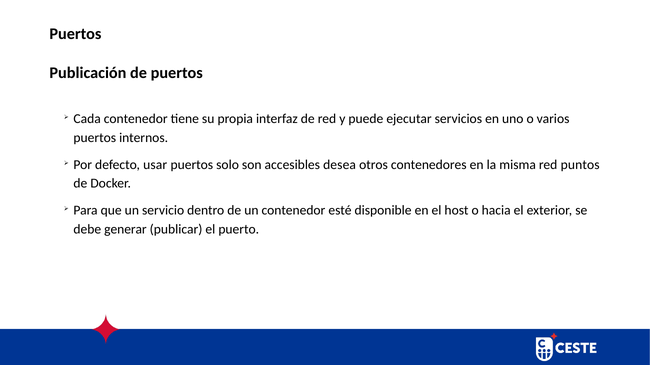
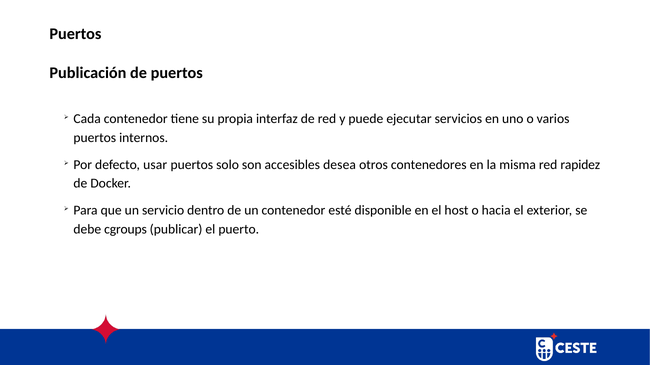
puntos: puntos -> rapidez (580, 165)
generar: generar -> cgroups (126, 229)
